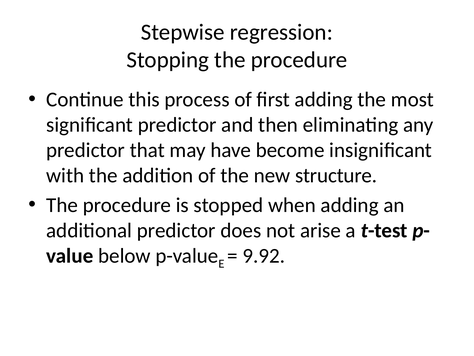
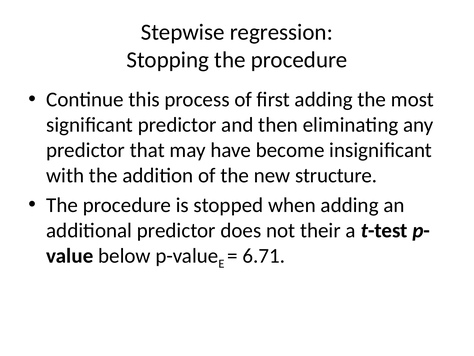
arise: arise -> their (320, 230)
9.92: 9.92 -> 6.71 (264, 255)
